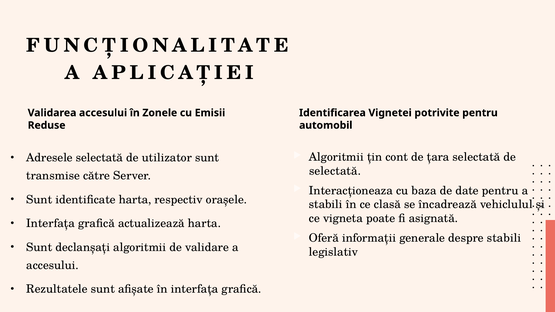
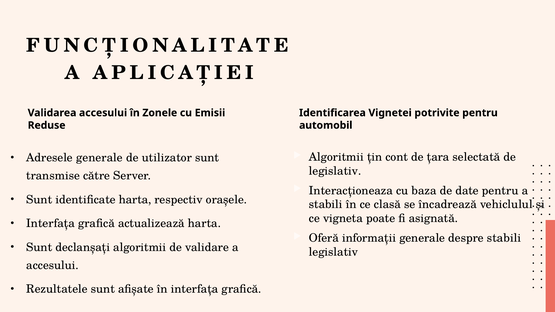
Adresele selectată: selectată -> generale (99, 158)
selectată: selectată -> legislativ (335, 171)
